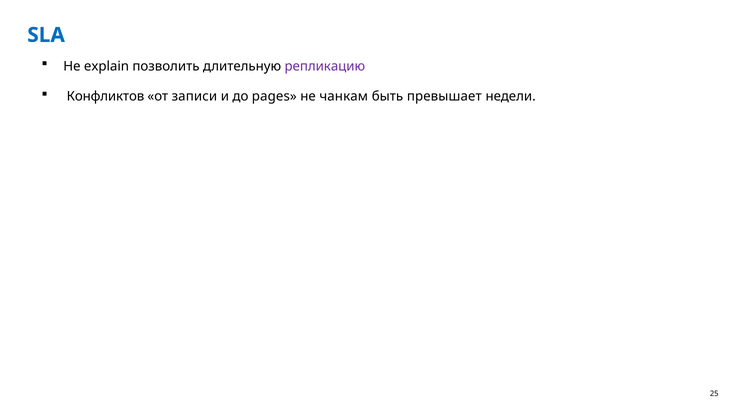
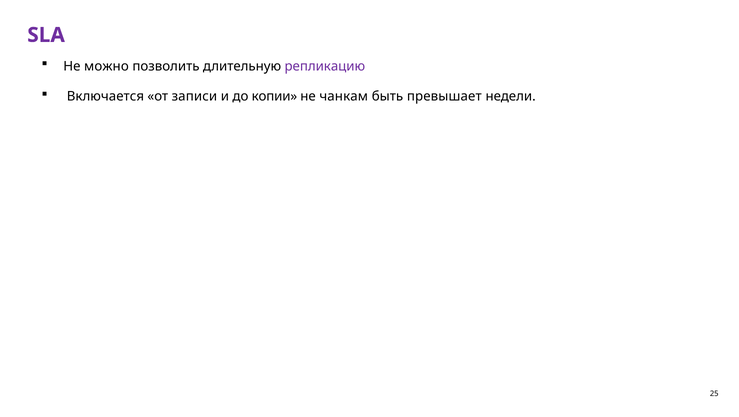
SLA colour: blue -> purple (46, 35)
explain: explain -> можно (106, 66)
Конфликтов: Конфликтов -> Включается (105, 96)
pages: pages -> копии (274, 96)
